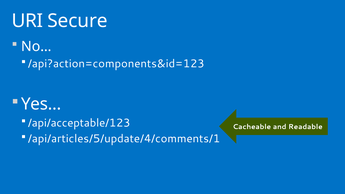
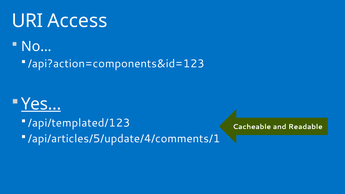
Secure: Secure -> Access (77, 21)
Yes… underline: none -> present (41, 104)
/api/acceptable/123: /api/acceptable/123 -> /api/templated/123 (79, 123)
